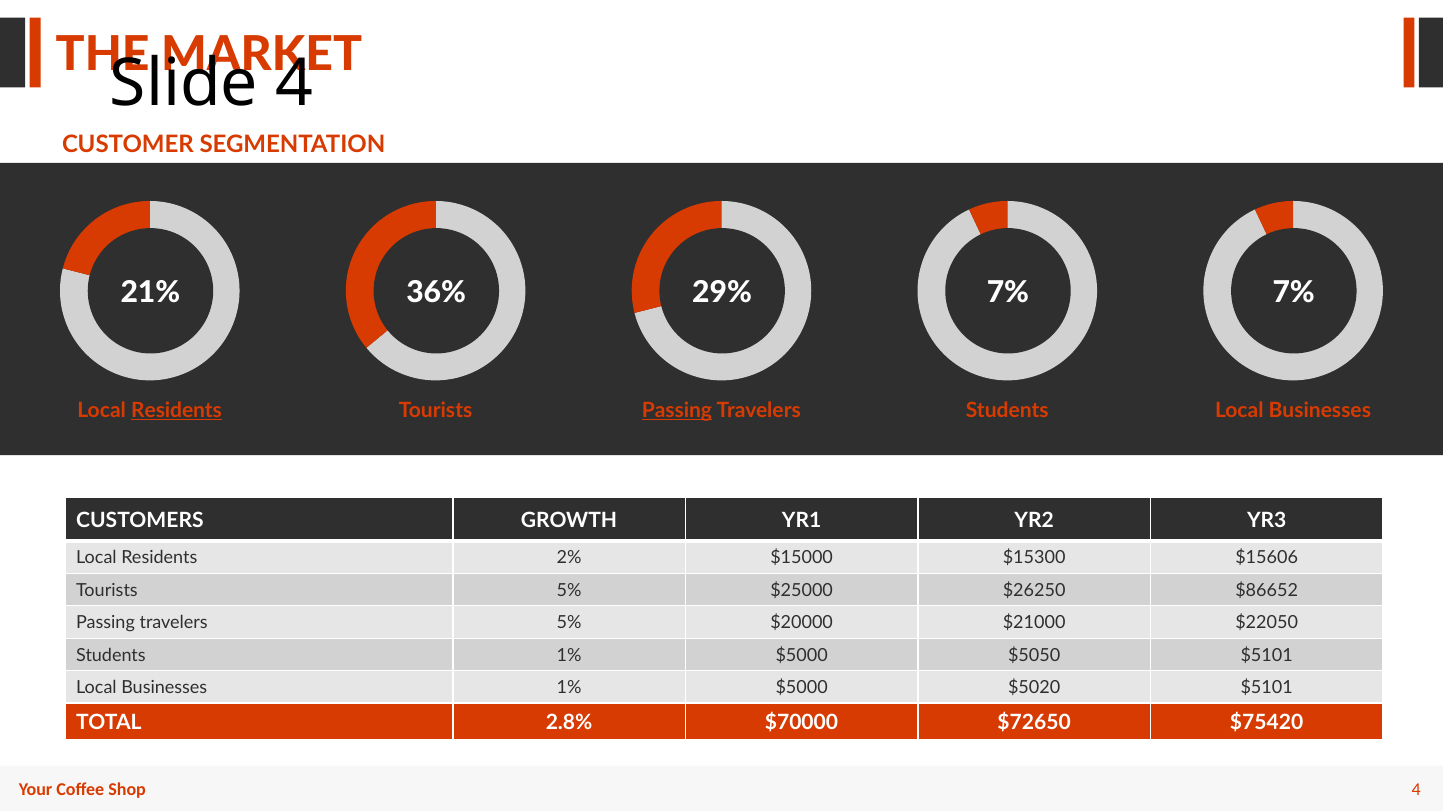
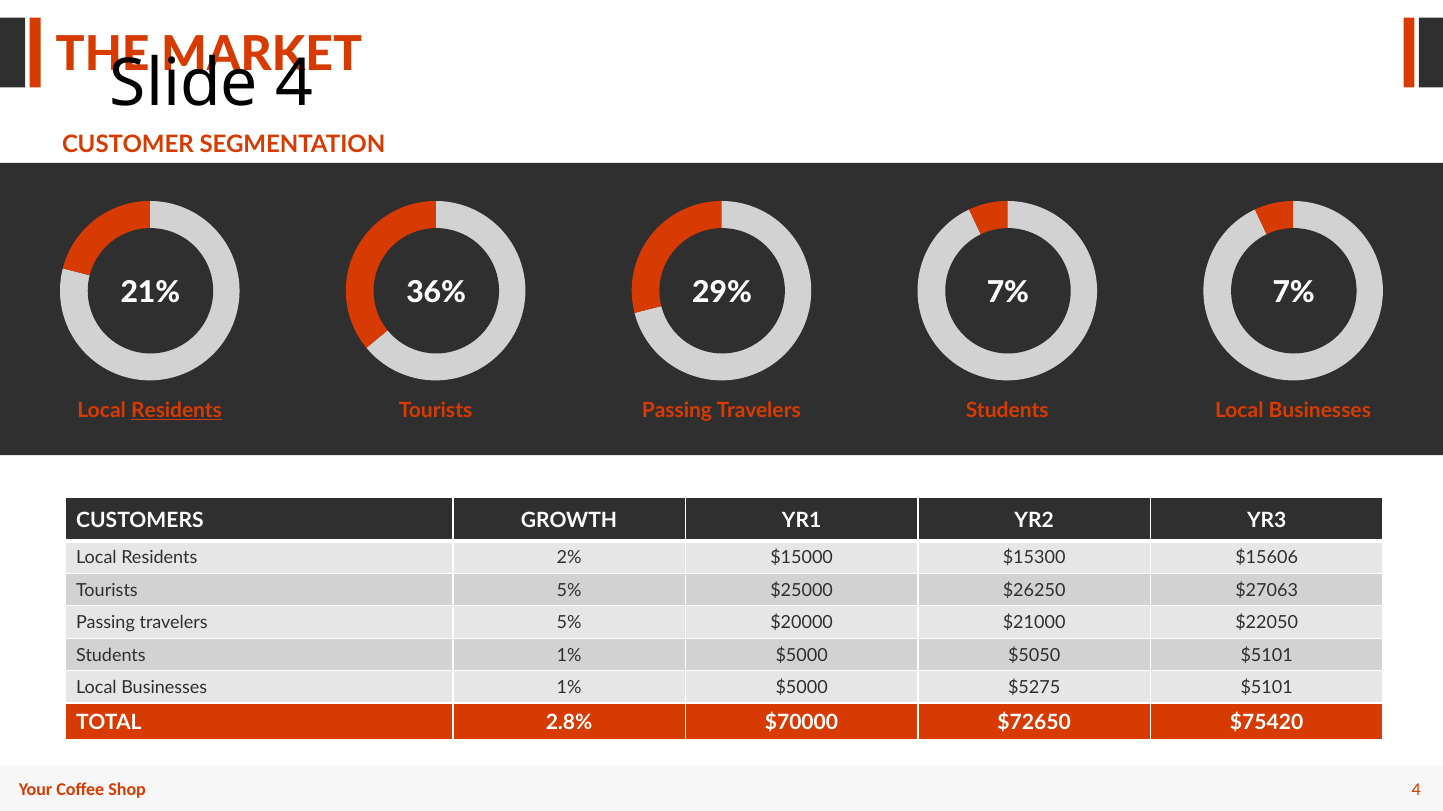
Passing underline: present -> none (677, 411)
$86652: $86652 -> $27063 (1267, 591)
$5020: $5020 -> $5275 (1034, 689)
